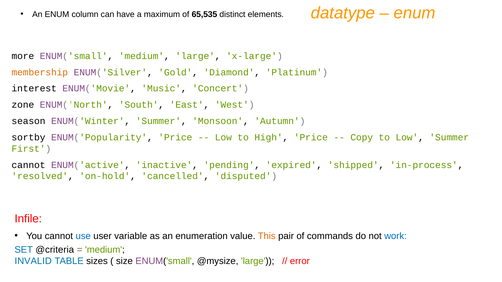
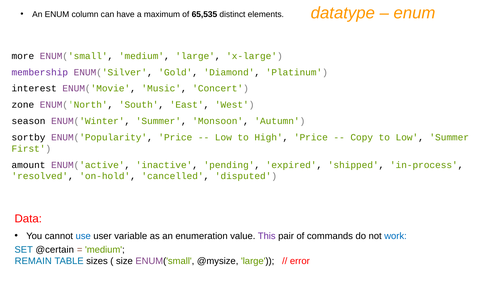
membership colour: orange -> purple (40, 72)
cannot: cannot -> amount (29, 165)
Infile: Infile -> Data (28, 219)
This colour: orange -> purple (267, 236)
@criteria: @criteria -> @certain (55, 250)
INVALID: INVALID -> REMAIN (33, 261)
